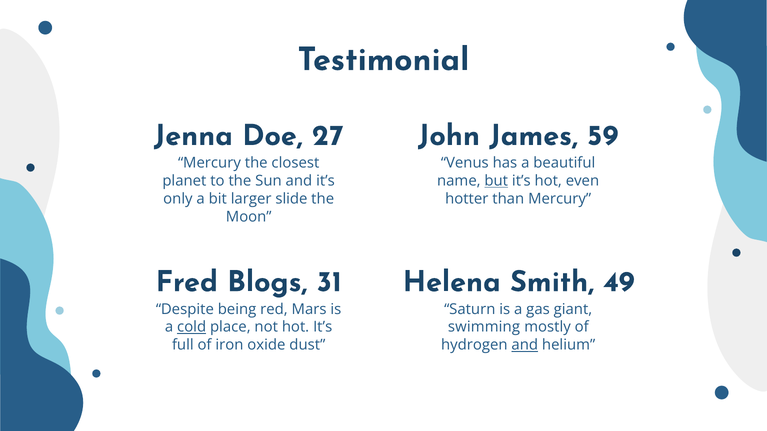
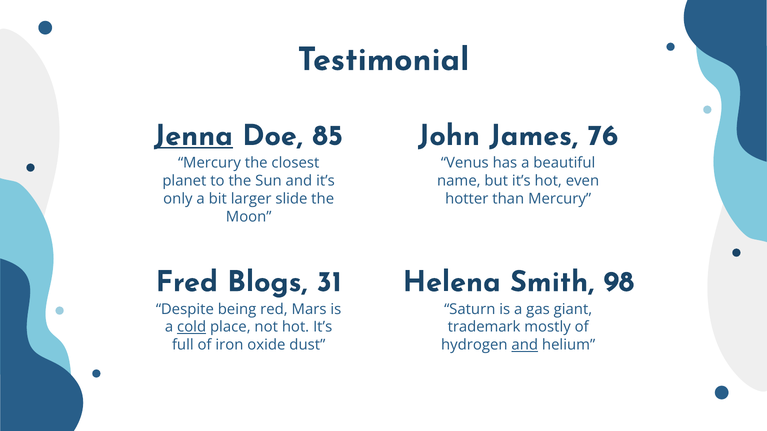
Jenna underline: none -> present (193, 136)
27: 27 -> 85 (328, 136)
59: 59 -> 76 (603, 136)
but underline: present -> none (496, 181)
49: 49 -> 98 (619, 282)
swimming: swimming -> trademark (484, 327)
